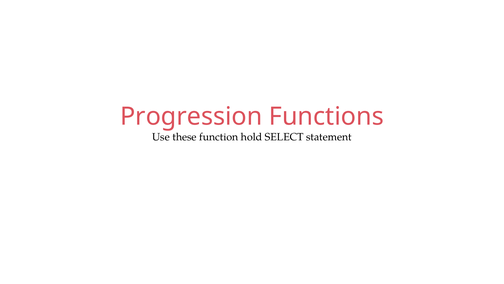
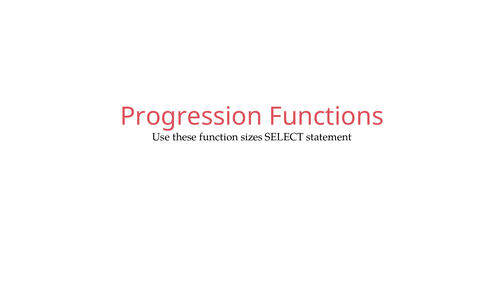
hold: hold -> sizes (252, 137)
